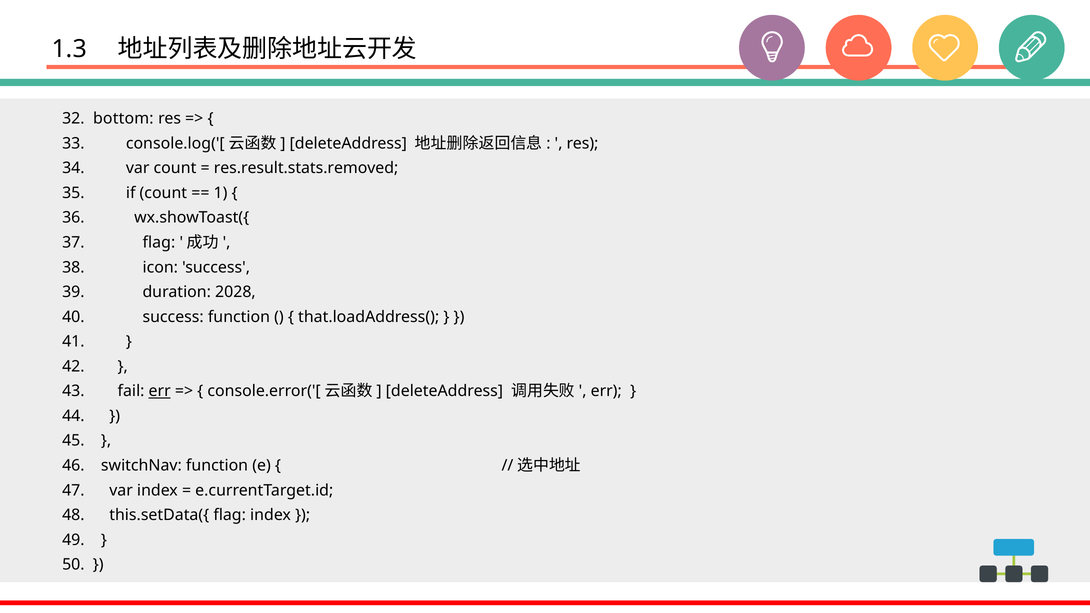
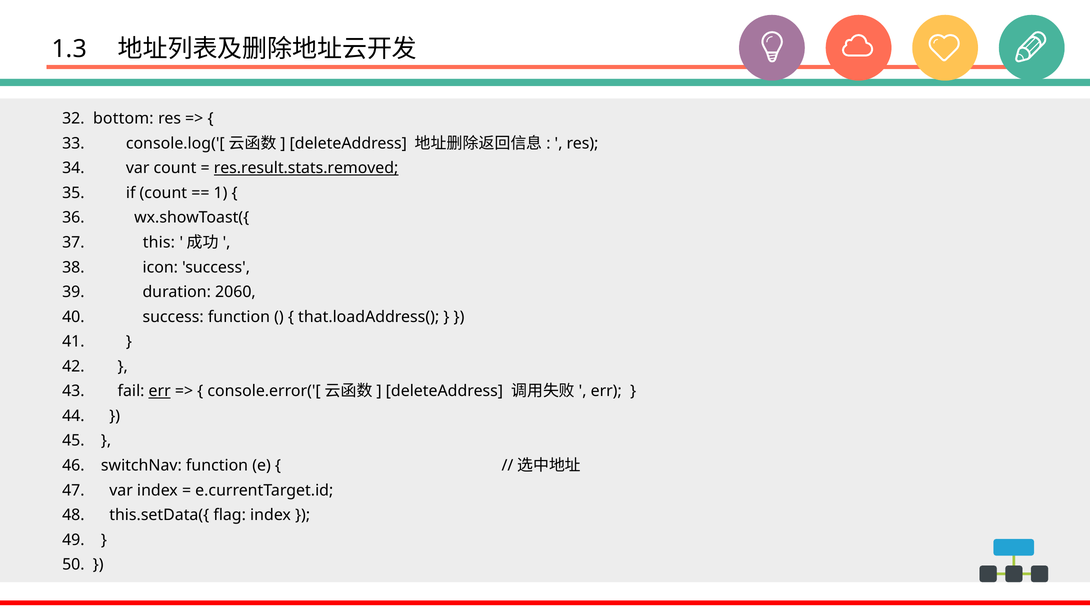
res.result.stats.removed underline: none -> present (306, 168)
flag: flag -> this (159, 243)
2028: 2028 -> 2060 (235, 292)
